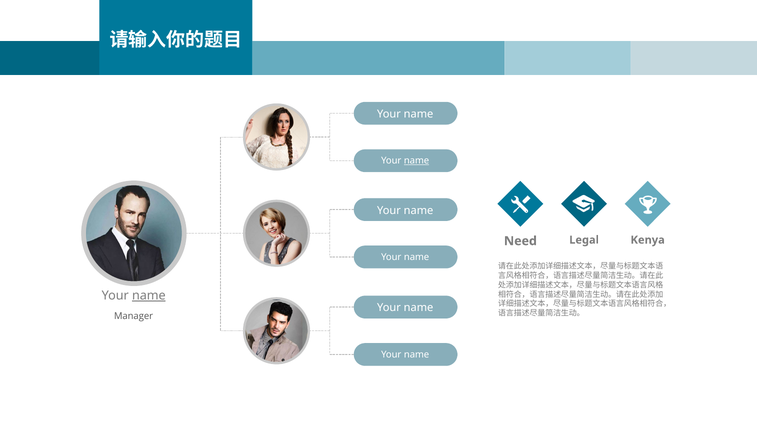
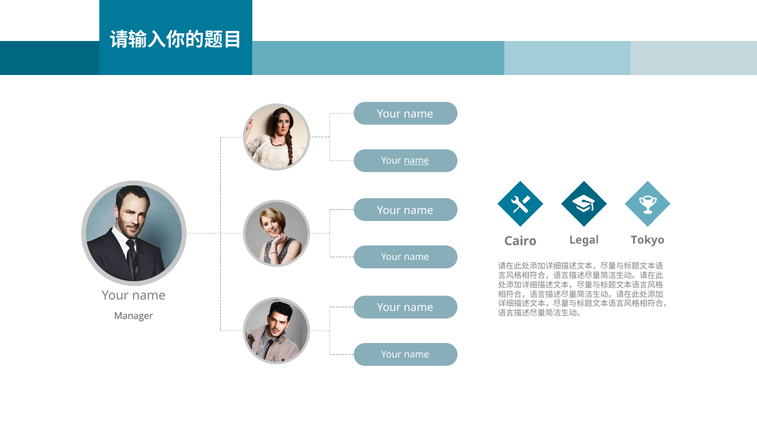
Need: Need -> Cairo (520, 241)
Kenya: Kenya -> Tokyo (648, 240)
name underline: present -> none (149, 296)
